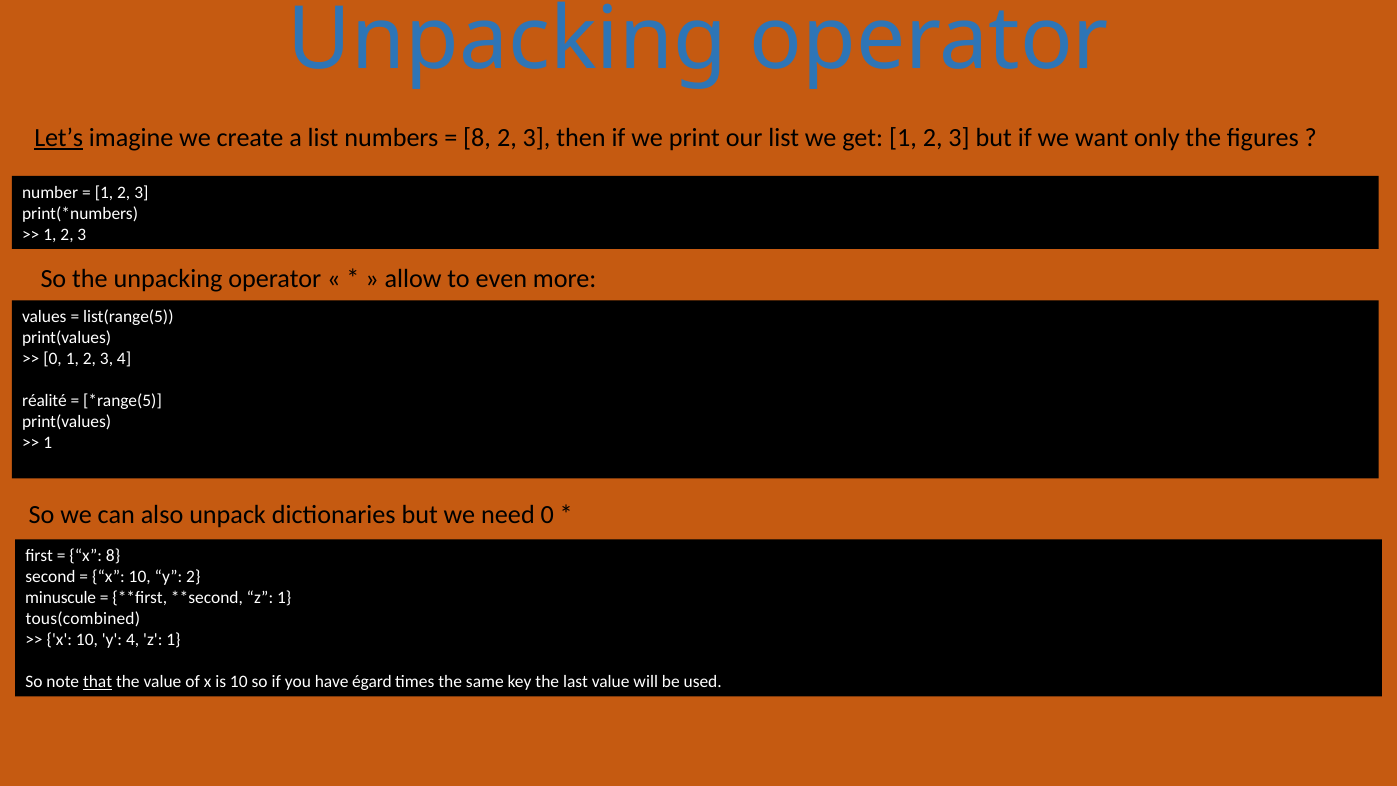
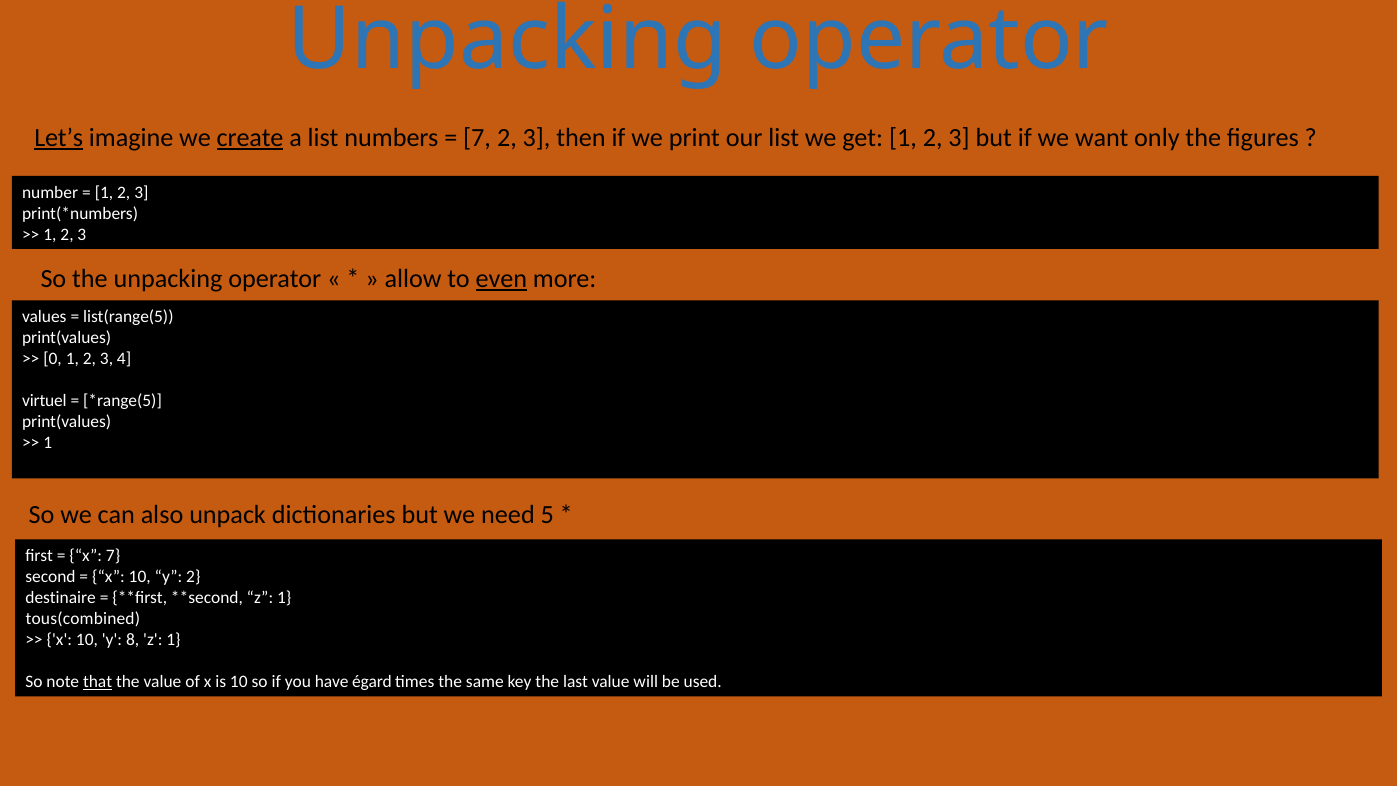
create underline: none -> present (250, 138)
8: 8 -> 7 (477, 138)
even underline: none -> present (501, 279)
réalité: réalité -> virtuel (44, 401)
need 0: 0 -> 5 (547, 515)
x 8: 8 -> 7 (113, 556)
minuscule: minuscule -> destinaire (61, 598)
y 4: 4 -> 8 (133, 640)
